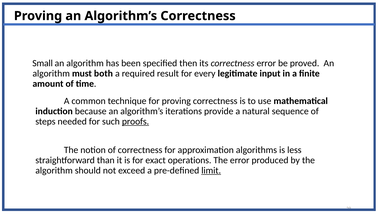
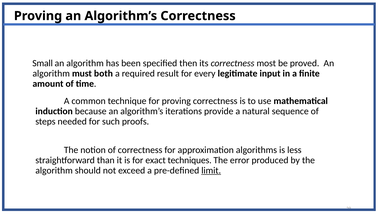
correctness error: error -> most (266, 63)
proofs underline: present -> none (135, 121)
operations: operations -> techniques (190, 160)
